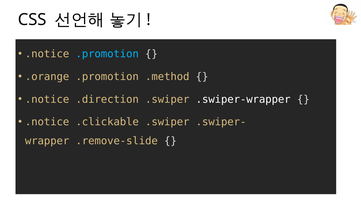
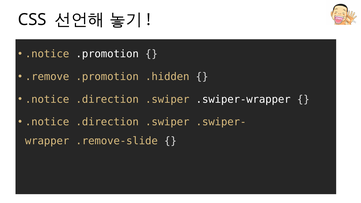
.promotion colour: light blue -> white (107, 54)
.orange: .orange -> .remove (47, 77)
.method: .method -> .hidden (167, 77)
.clickable: .clickable -> .direction (107, 122)
